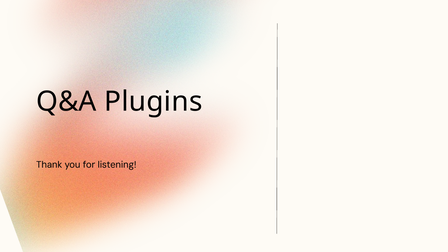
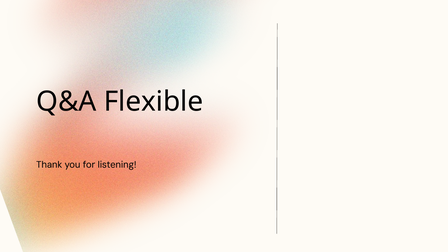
Plugins: Plugins -> Flexible (153, 101)
